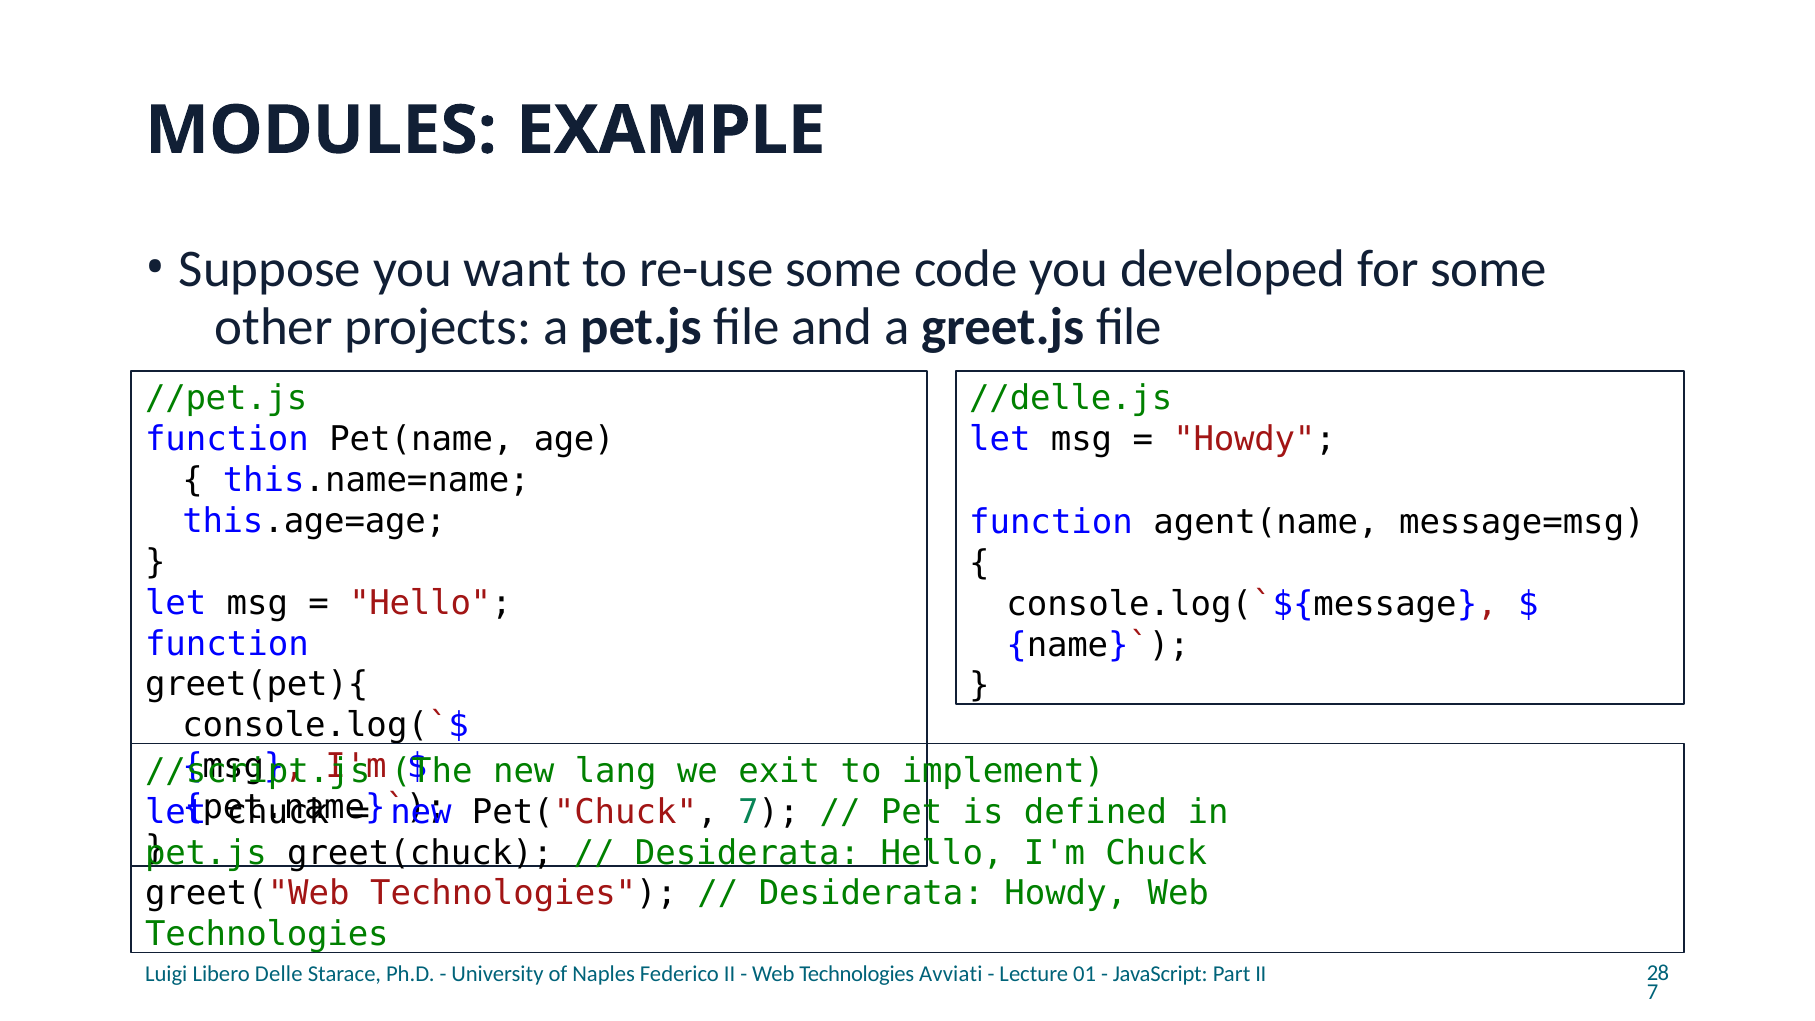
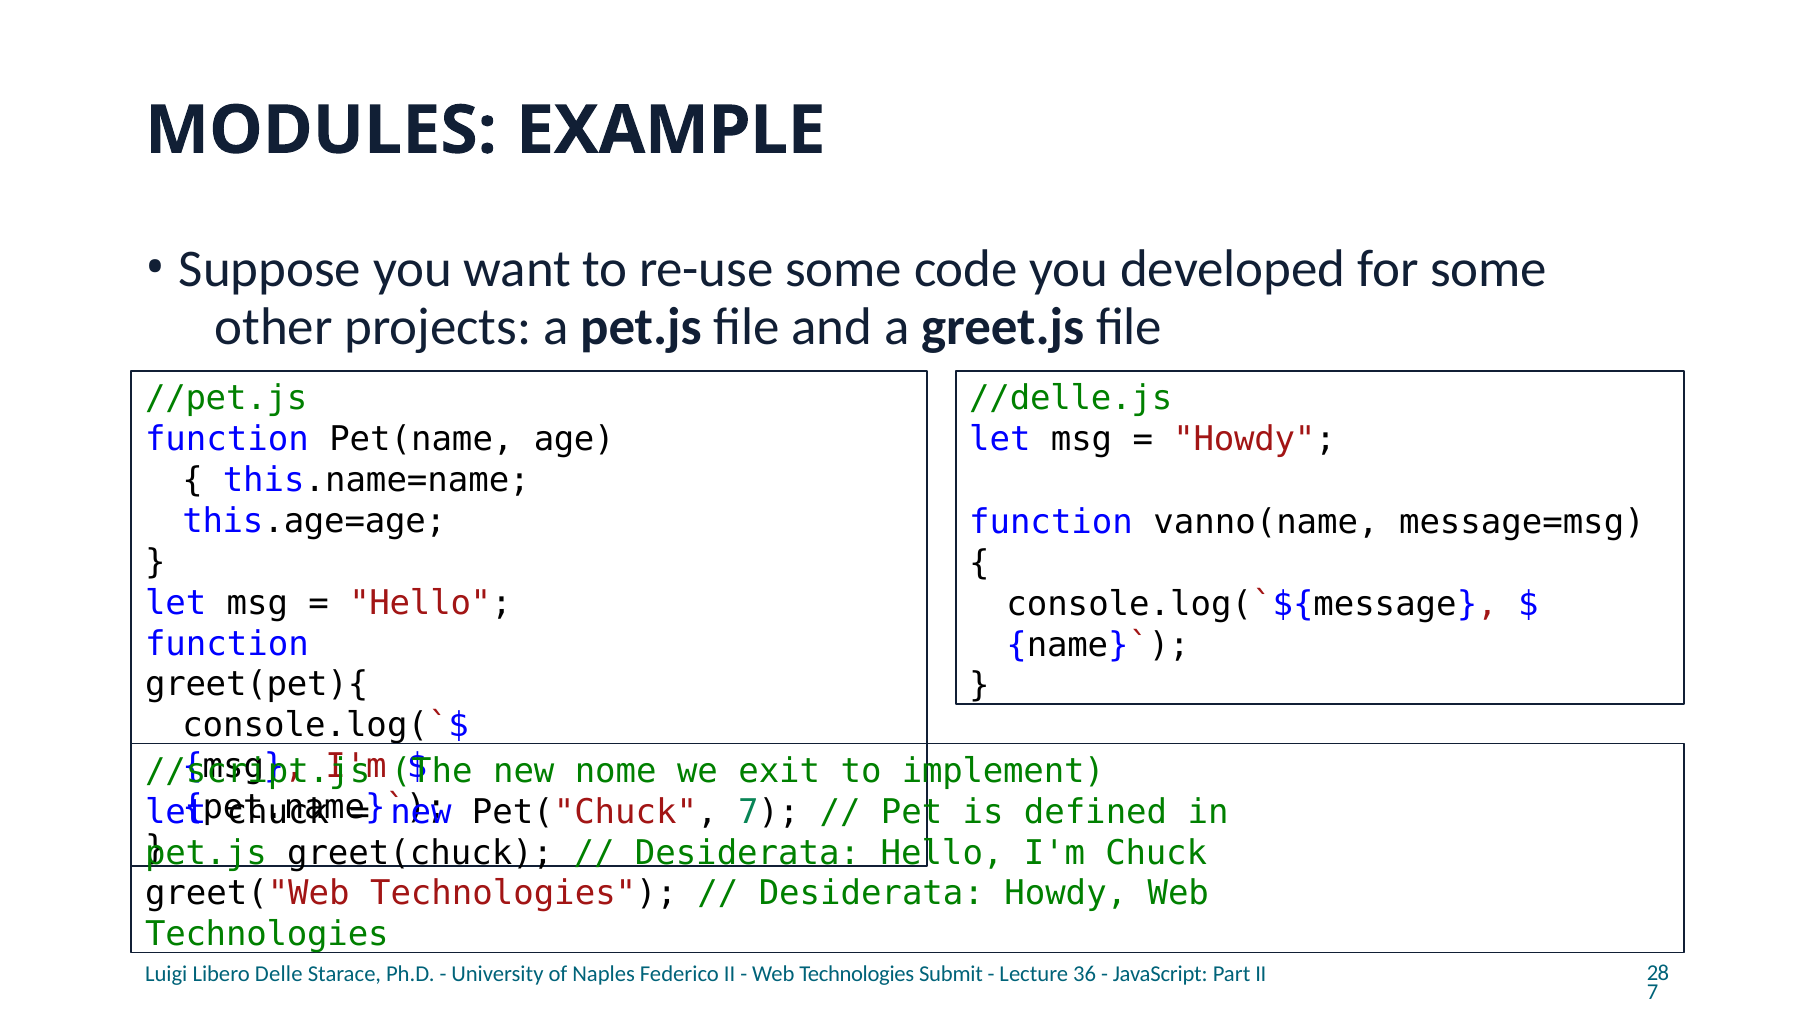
agent(name: agent(name -> vanno(name (1266, 522)
lang: lang -> nome (616, 771)
Avviati: Avviati -> Submit (951, 974)
01: 01 -> 36 (1085, 974)
